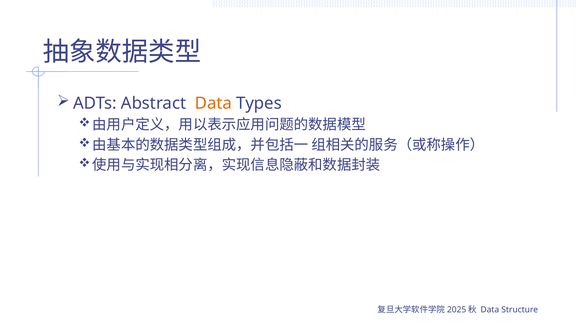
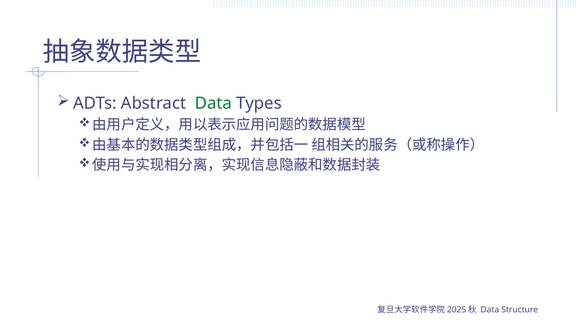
Data colour: orange -> green (213, 103)
